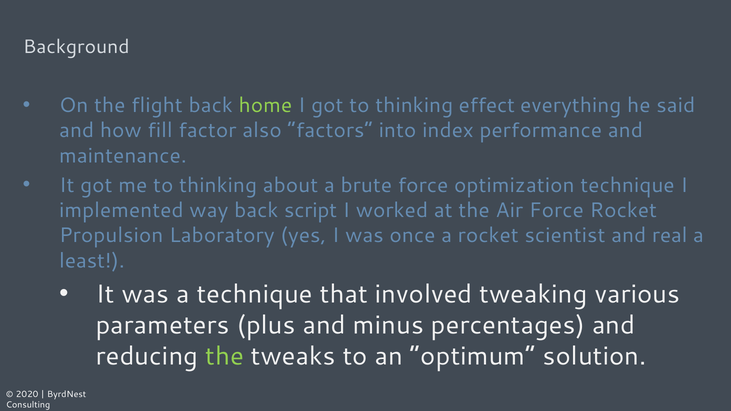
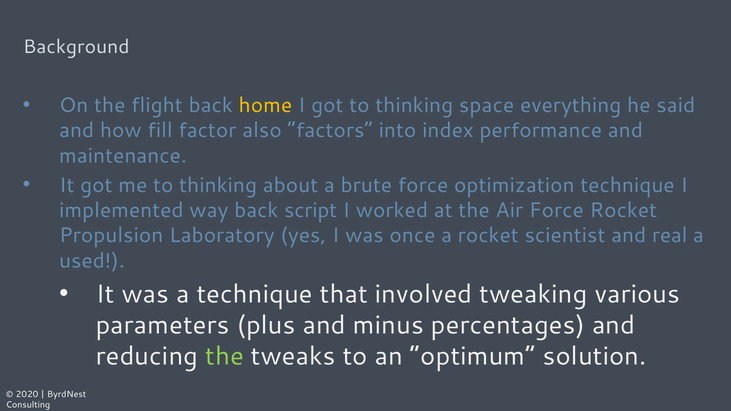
home colour: light green -> yellow (265, 105)
effect: effect -> space (487, 105)
least: least -> used (92, 261)
